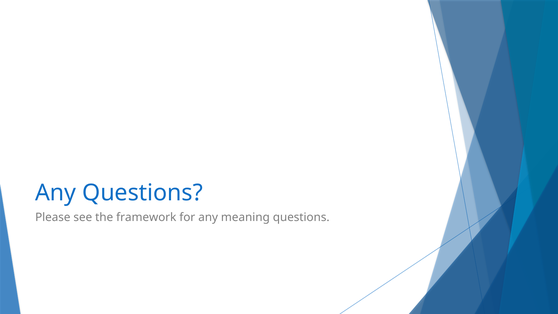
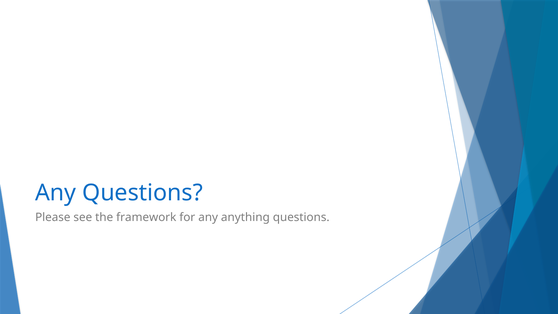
meaning: meaning -> anything (245, 217)
